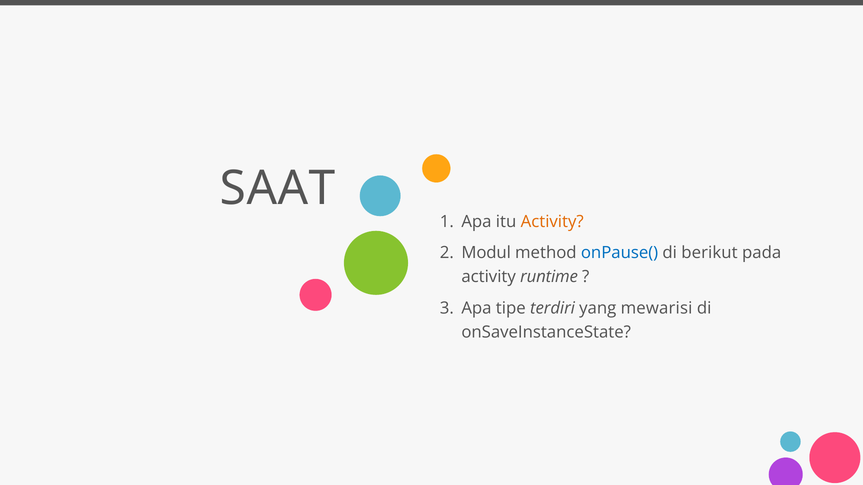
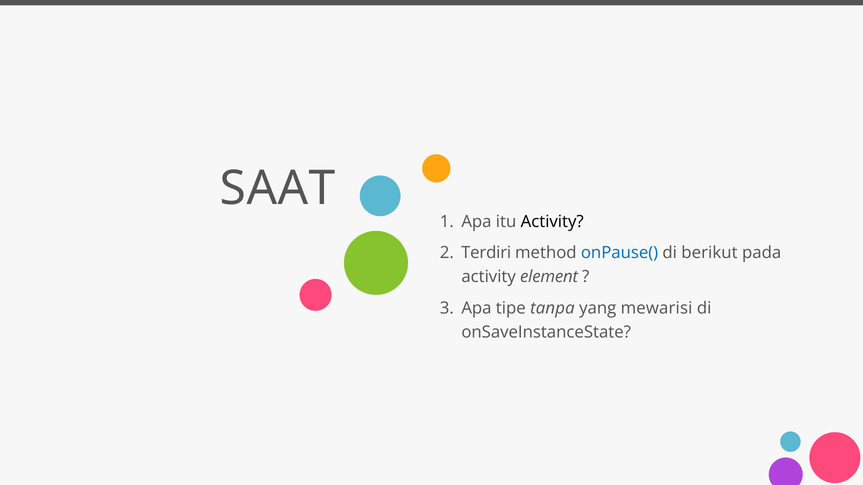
Activity colour: orange -> black (552, 222)
Modul: Modul -> Terdiri (486, 253)
runtime: runtime -> element (549, 277)
terdiri: terdiri -> tanpa (552, 308)
